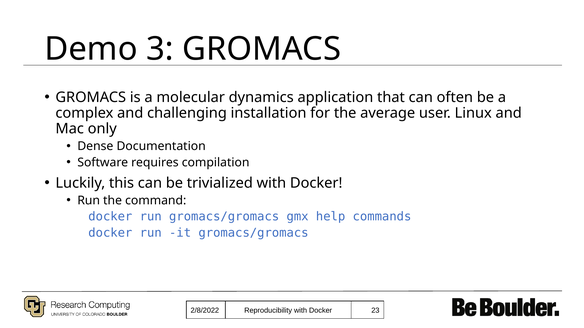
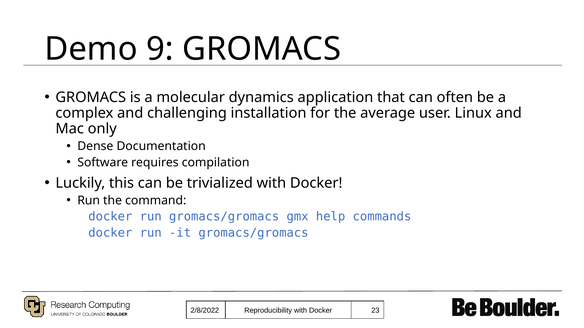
3: 3 -> 9 (160, 49)
